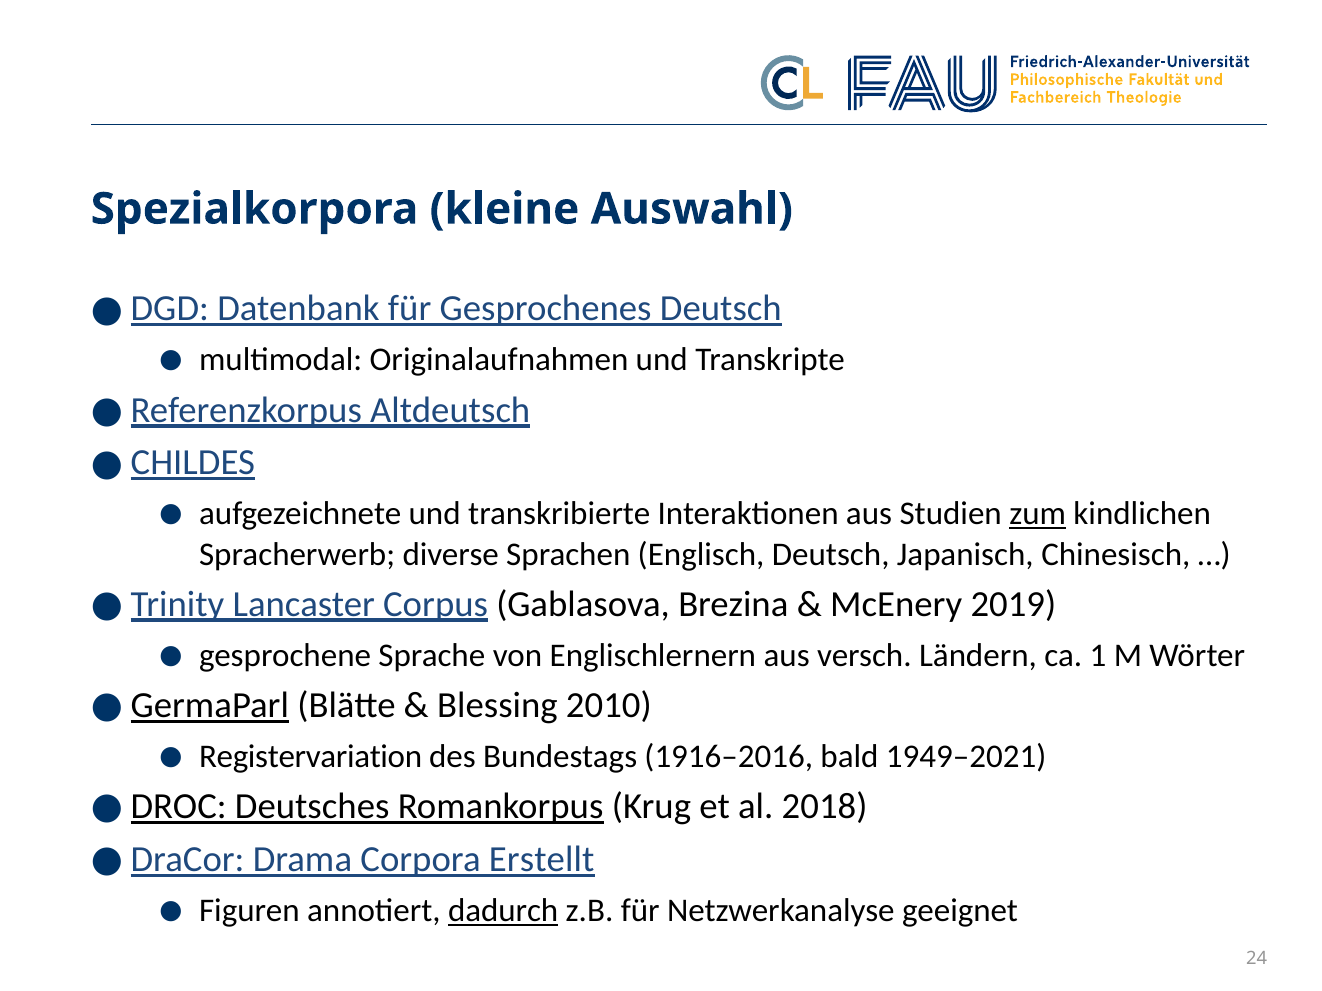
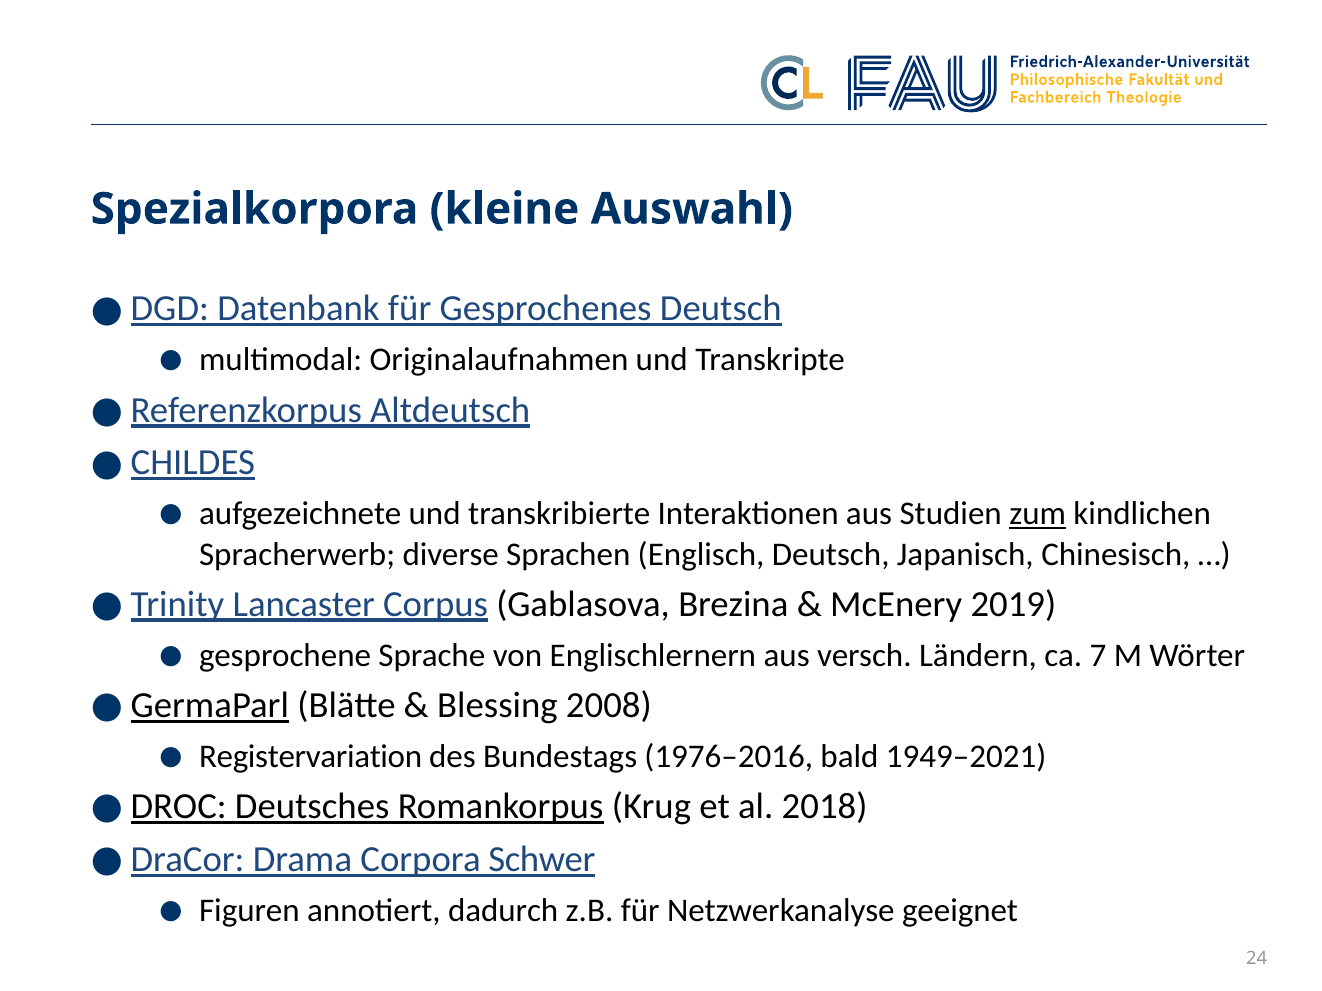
1: 1 -> 7 (1098, 656)
2010: 2010 -> 2008 (609, 706)
1916–2016: 1916–2016 -> 1976–2016 (729, 757)
Erstellt: Erstellt -> Schwer (542, 860)
dadurch underline: present -> none (503, 911)
